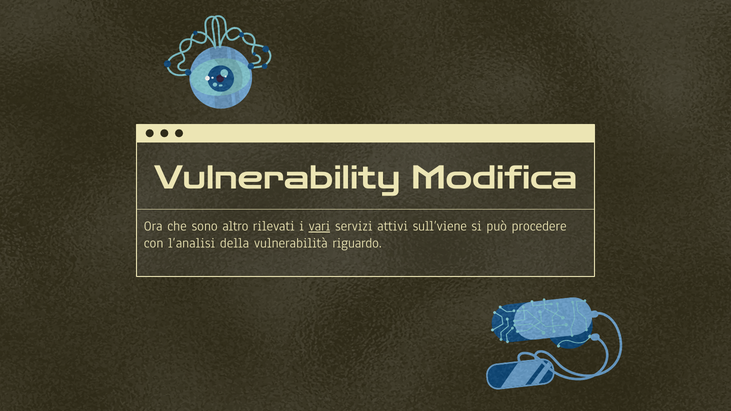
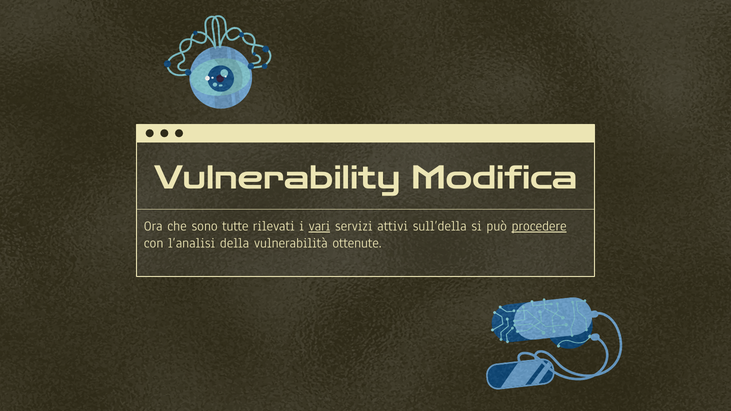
altro: altro -> tutte (235, 226)
sull’viene: sull’viene -> sull’della (440, 226)
procedere underline: none -> present (539, 226)
riguardo: riguardo -> ottenute (357, 243)
